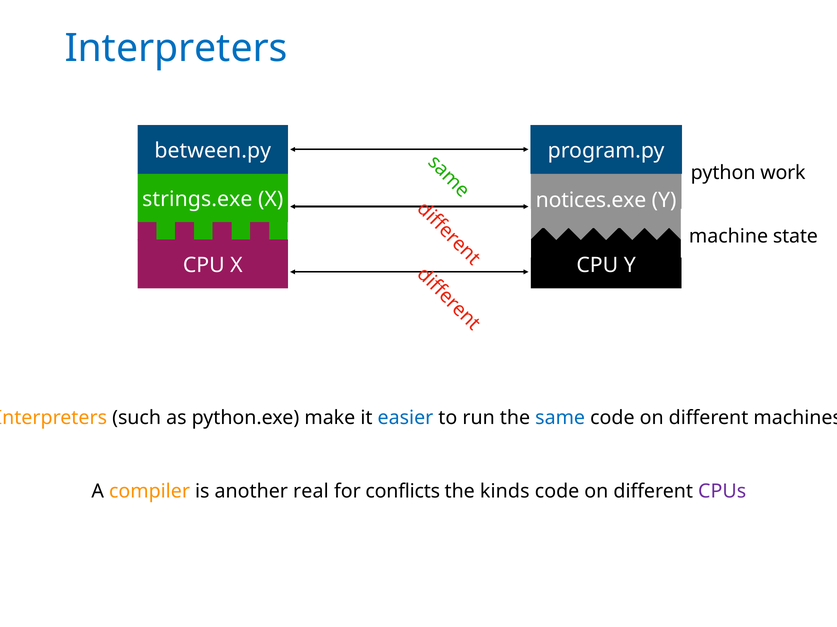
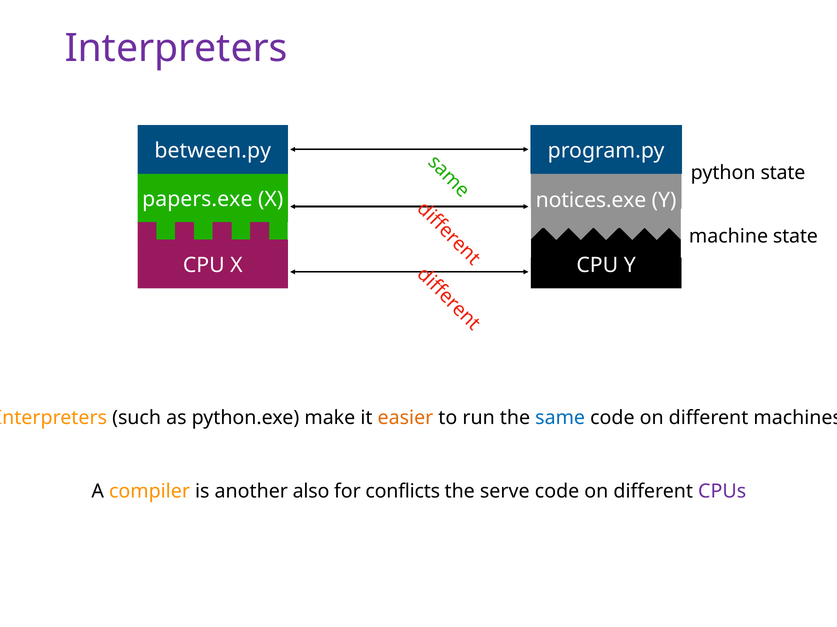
Interpreters colour: blue -> purple (176, 48)
python work: work -> state (783, 173)
strings.exe: strings.exe -> papers.exe (197, 199)
easier colour: blue -> orange (405, 418)
real: real -> also (311, 492)
kinds: kinds -> serve (505, 492)
